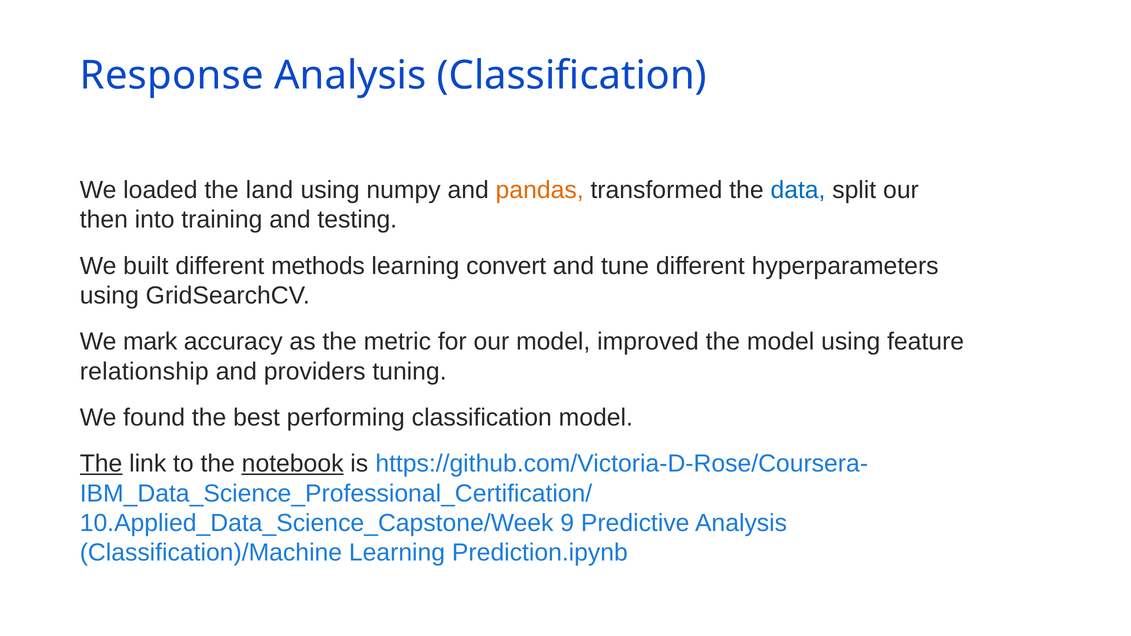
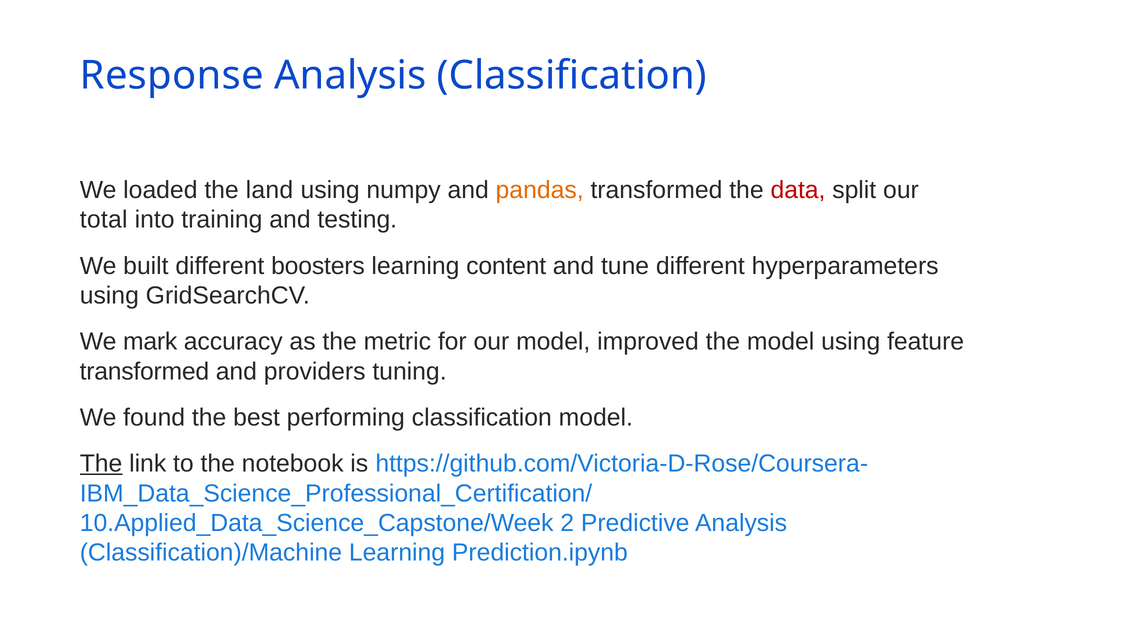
data colour: blue -> red (798, 190)
then: then -> total (104, 220)
methods: methods -> boosters (318, 266)
convert: convert -> content (506, 266)
relationship: relationship -> transformed (144, 372)
notebook underline: present -> none (293, 464)
9: 9 -> 2 (567, 523)
